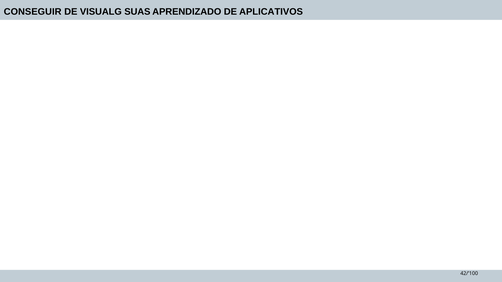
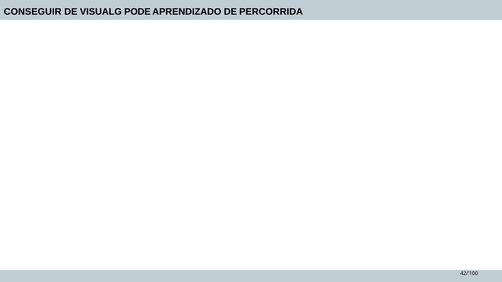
SUAS: SUAS -> PODE (137, 12)
APLICATIVOS: APLICATIVOS -> PERCORRIDA (271, 12)
